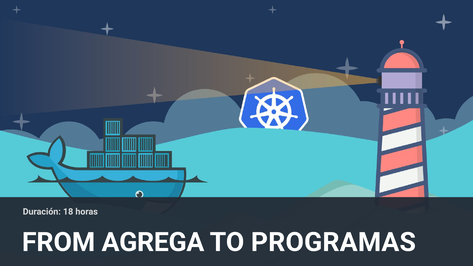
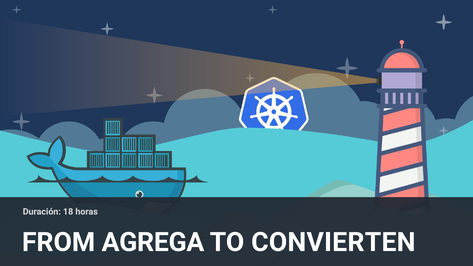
PROGRAMAS: PROGRAMAS -> CONVIERTEN (333, 242)
